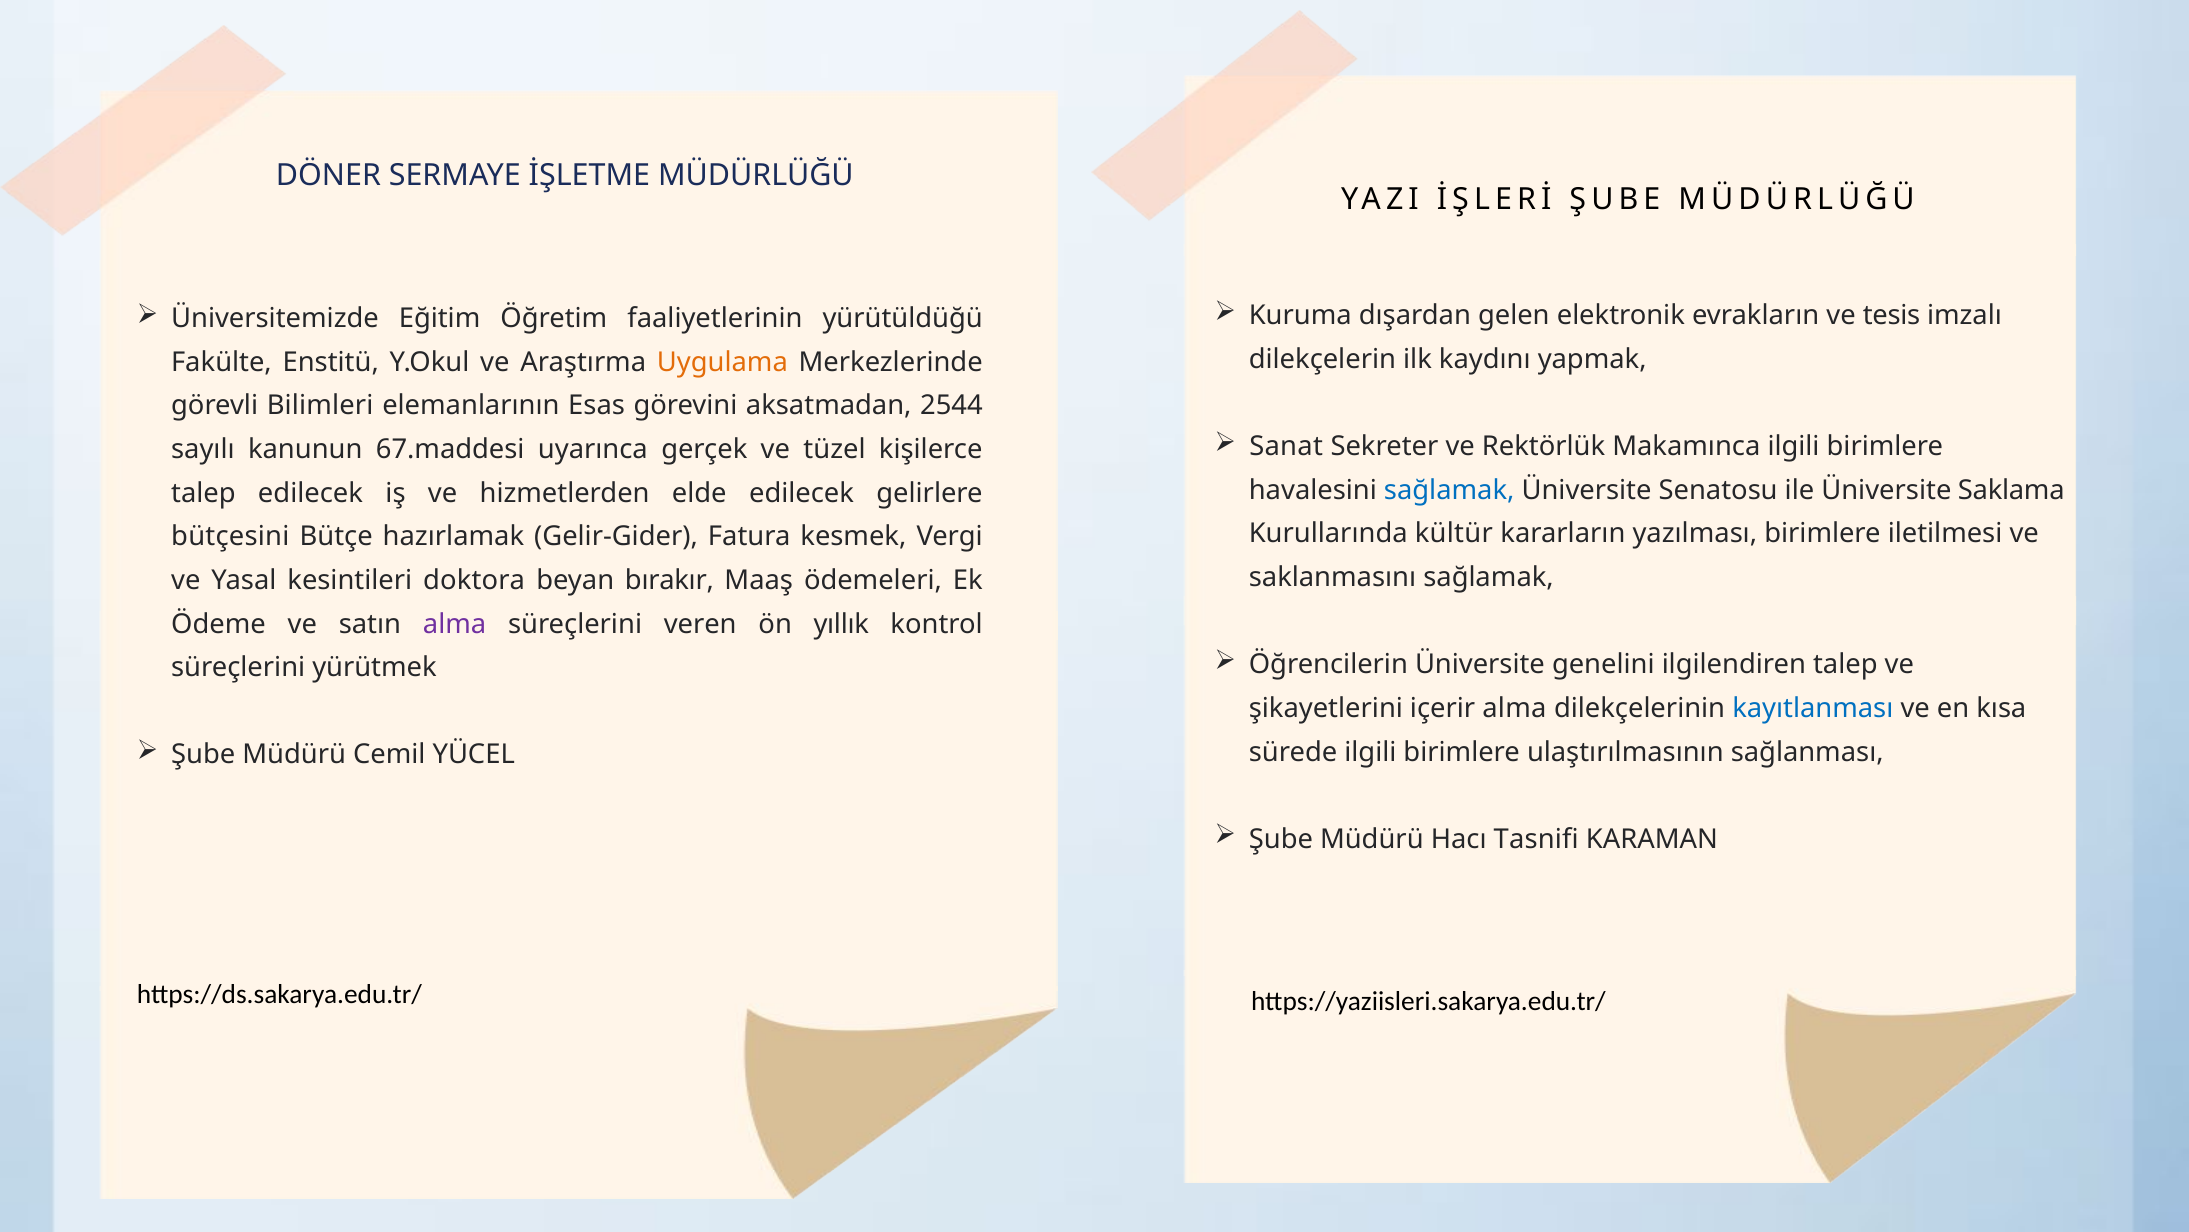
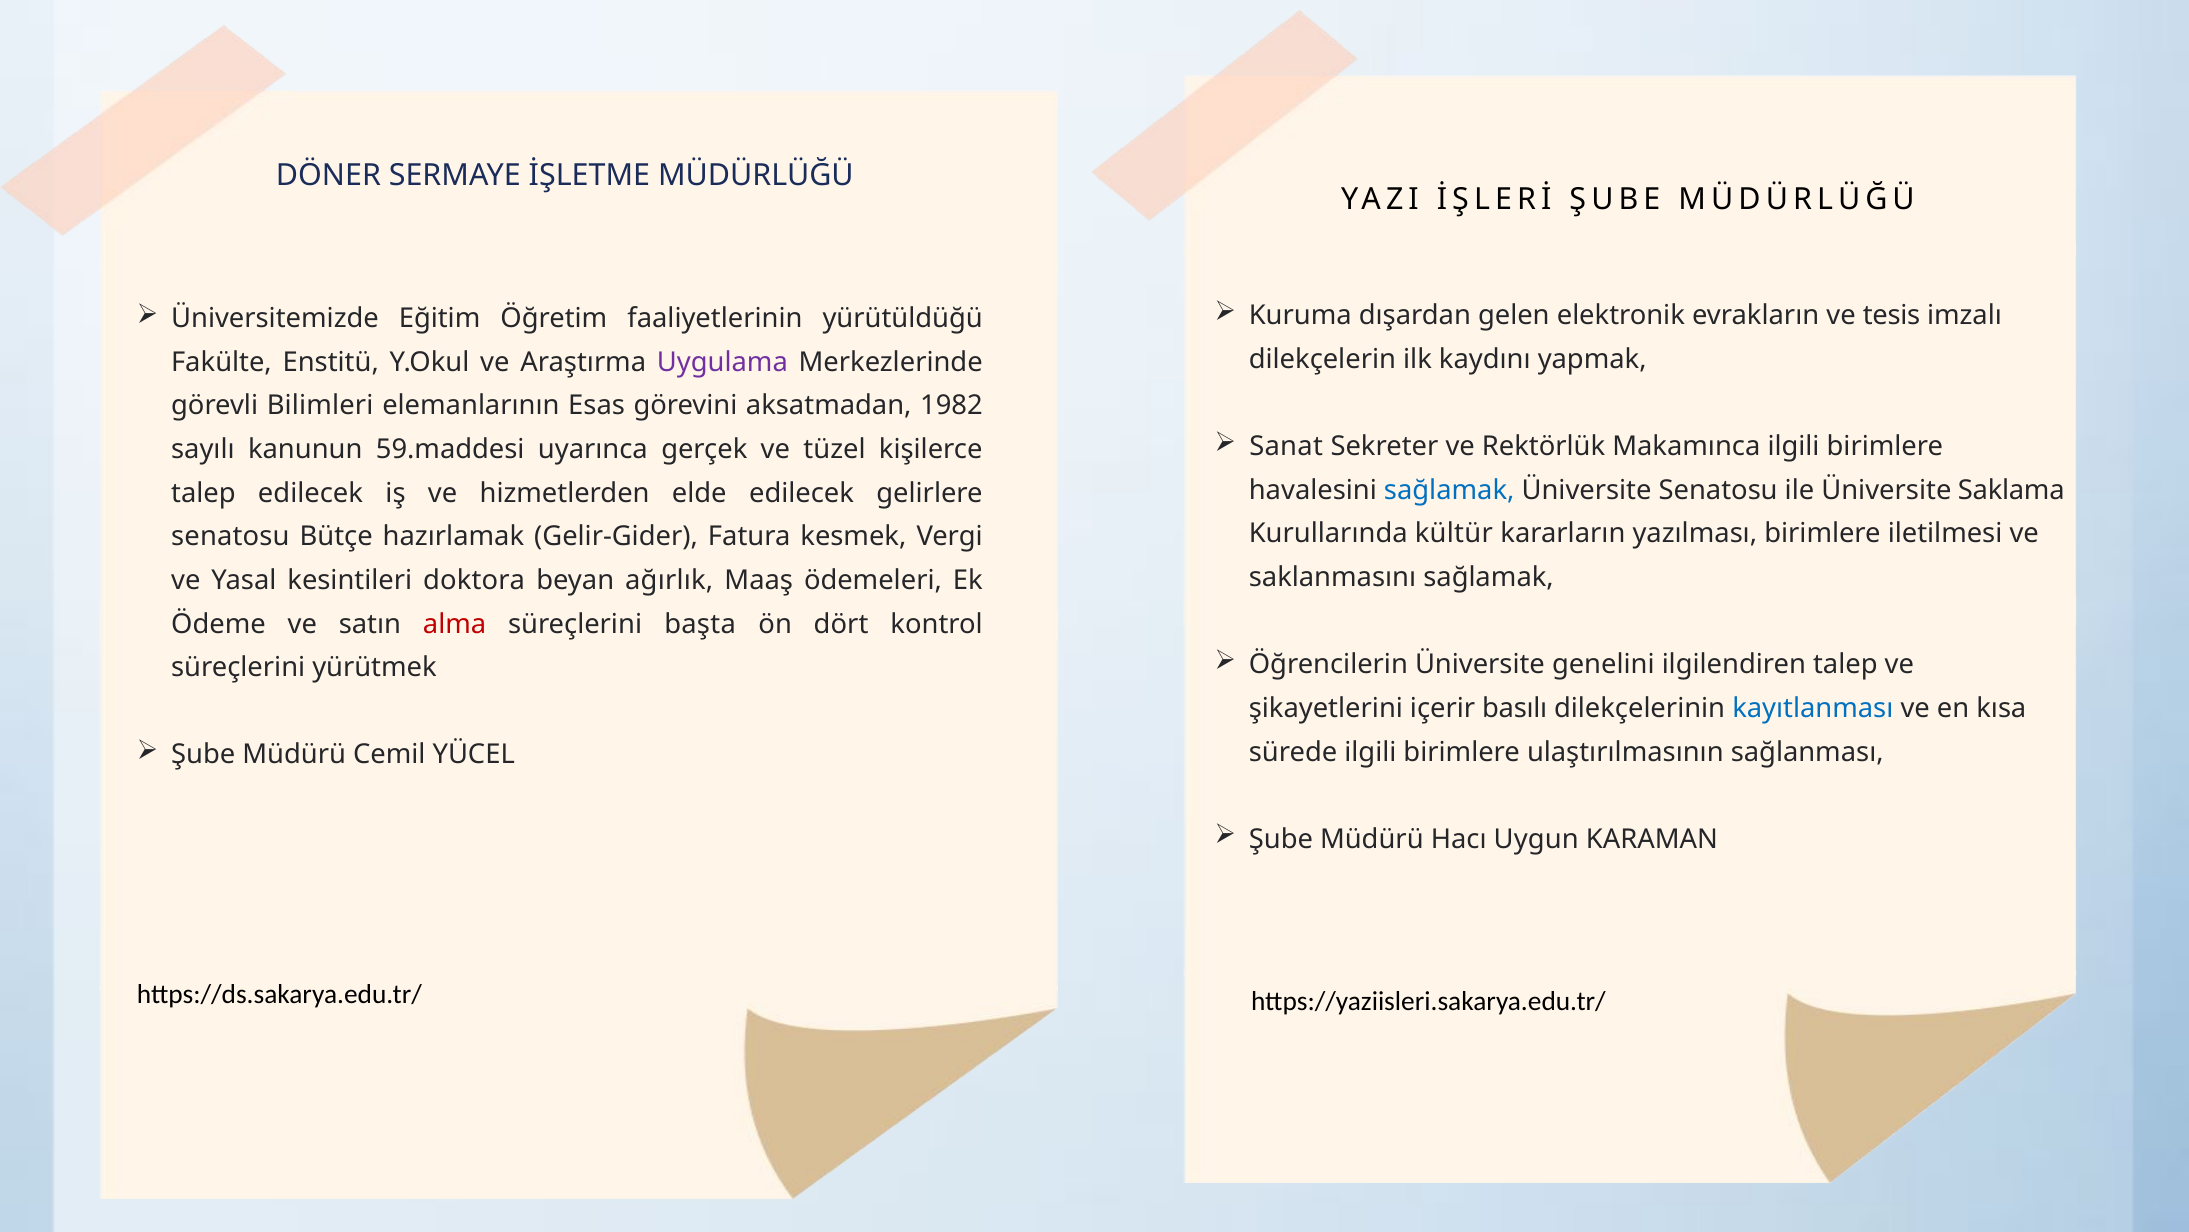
Uygulama colour: orange -> purple (722, 362)
2544: 2544 -> 1982 (951, 406)
67.maddesi: 67.maddesi -> 59.maddesi (450, 449)
bütçesini: bütçesini -> senatosu (230, 536)
bırakır: bırakır -> ağırlık (669, 580)
alma colour: purple -> red (455, 624)
veren: veren -> başta (700, 624)
yıllık: yıllık -> dört (841, 624)
içerir alma: alma -> basılı (1515, 708)
Tasnifi: Tasnifi -> Uygun (1536, 839)
